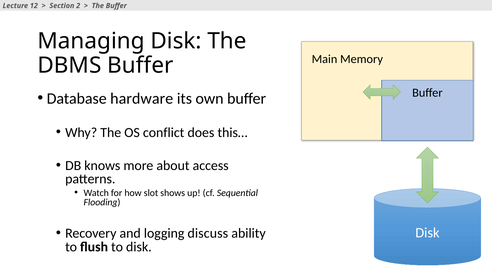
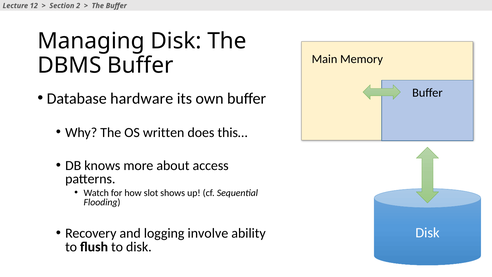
conflict: conflict -> written (164, 132)
discuss: discuss -> involve (208, 233)
